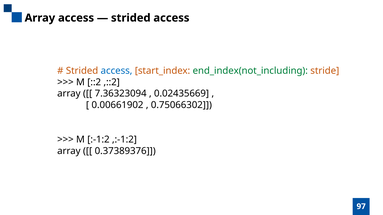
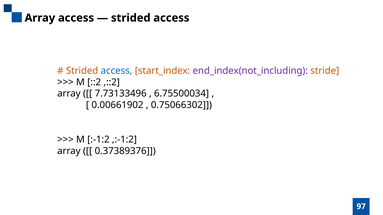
end_index(not_including colour: green -> purple (250, 71)
7.36323094: 7.36323094 -> 7.73133496 (121, 94)
0.02435669: 0.02435669 -> 6.75500034 (182, 94)
